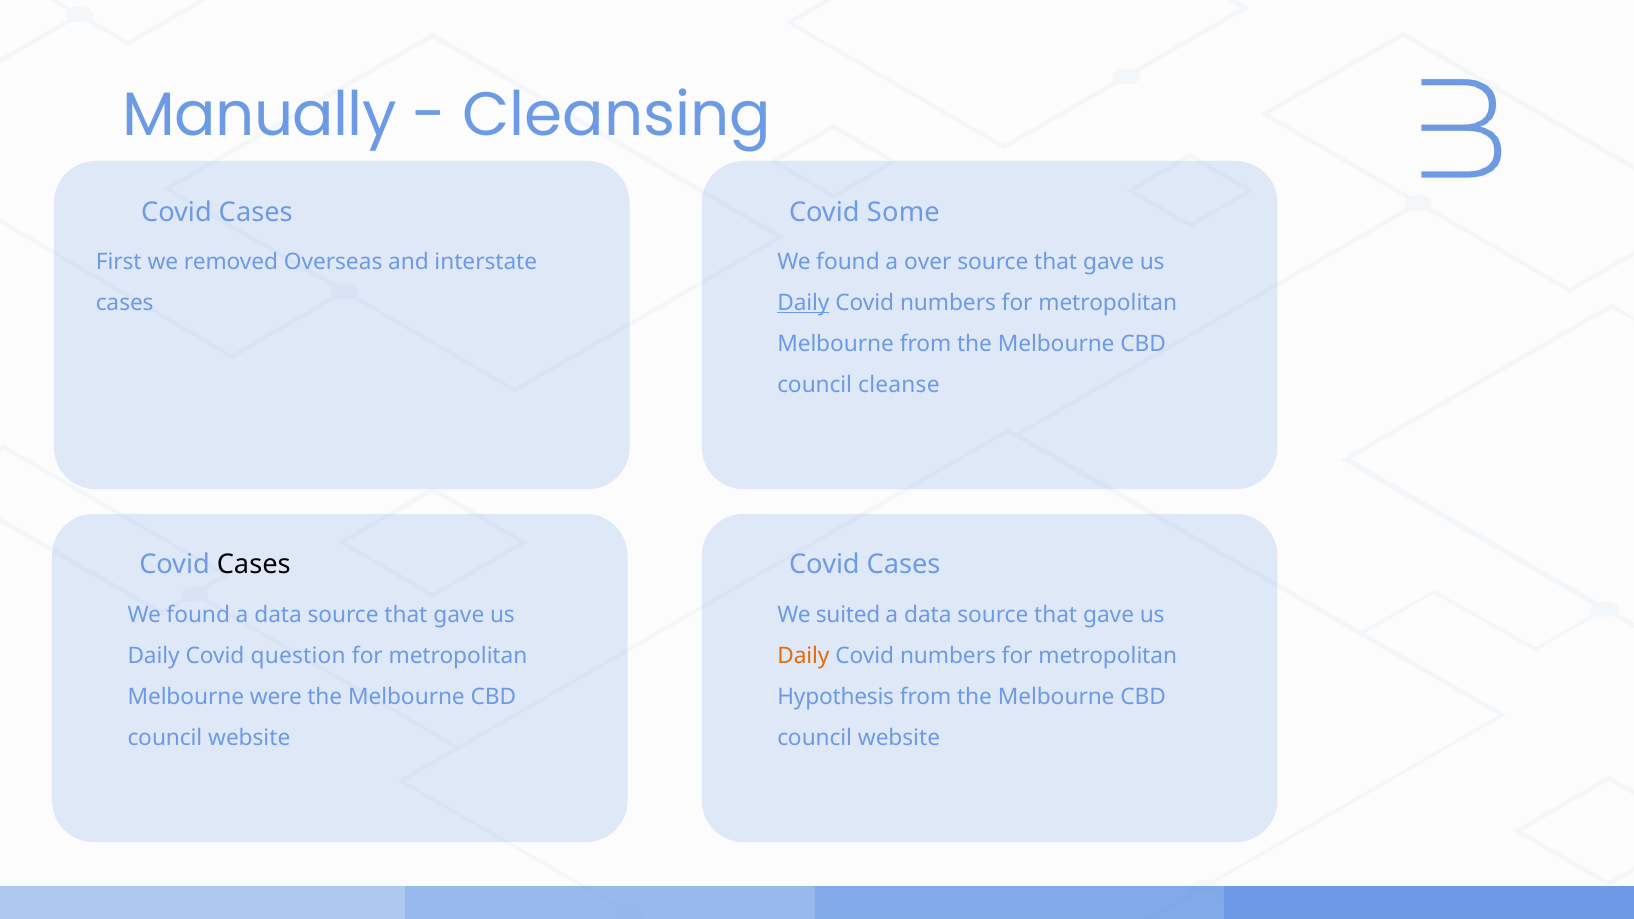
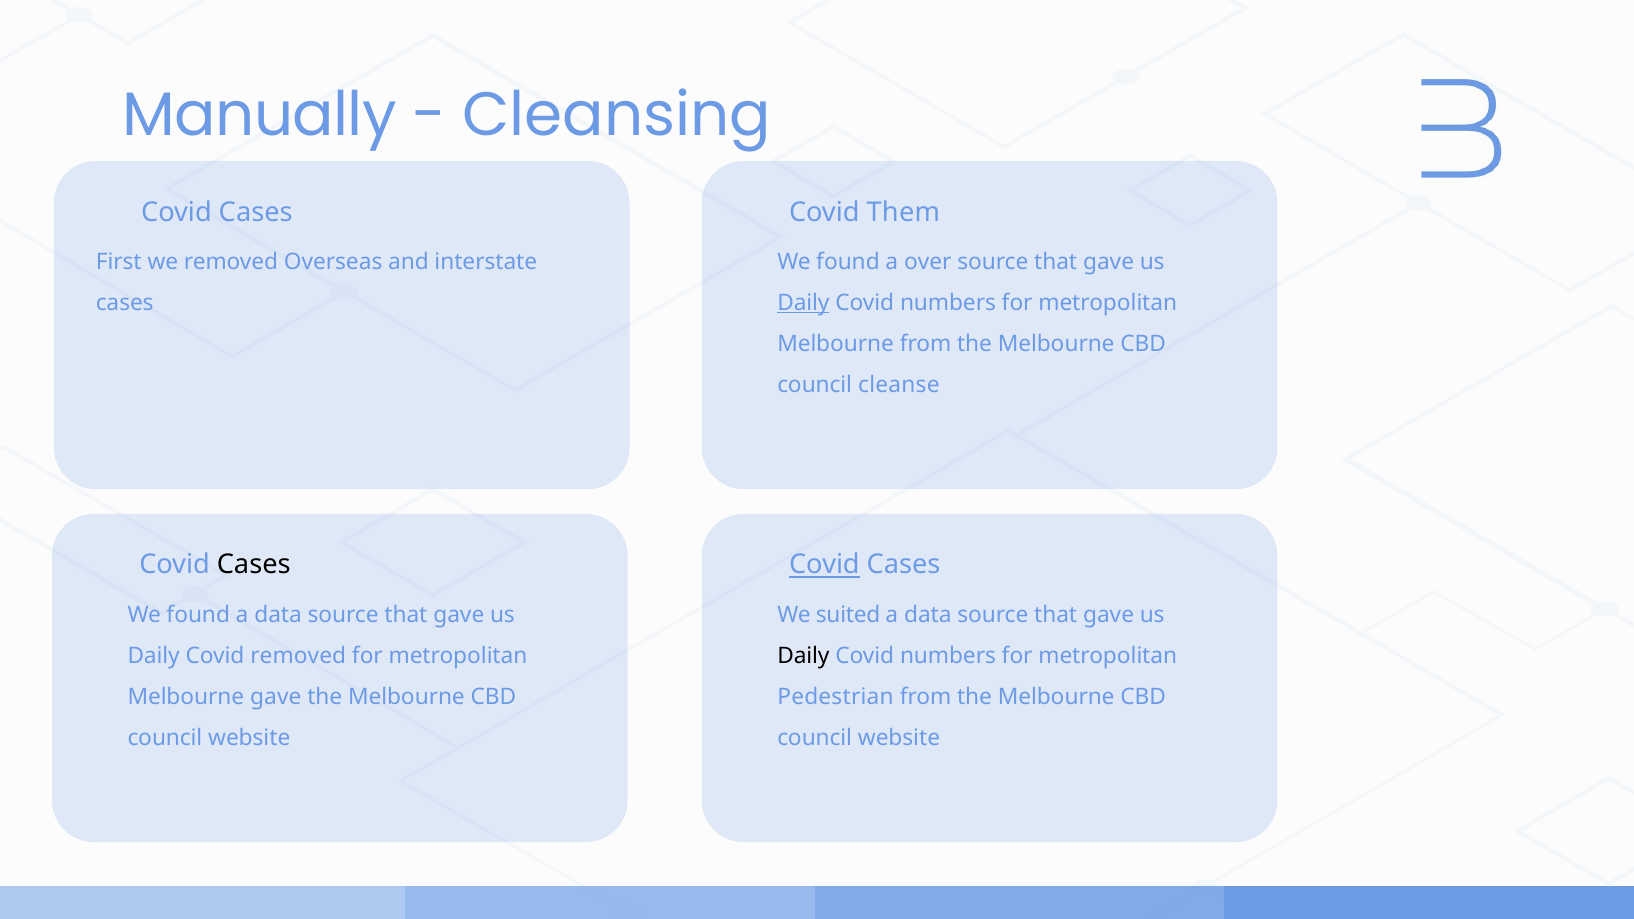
Some: Some -> Them (903, 212)
Covid underline: none -> present (824, 565)
Covid question: question -> removed (298, 656)
Daily colour: orange -> black (803, 656)
Melbourne were: were -> gave (276, 697)
Hypothesis: Hypothesis -> Pedestrian (835, 697)
